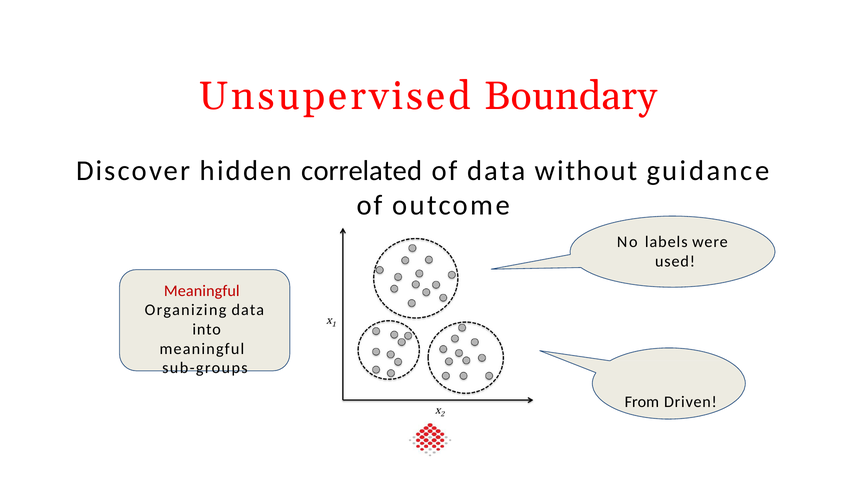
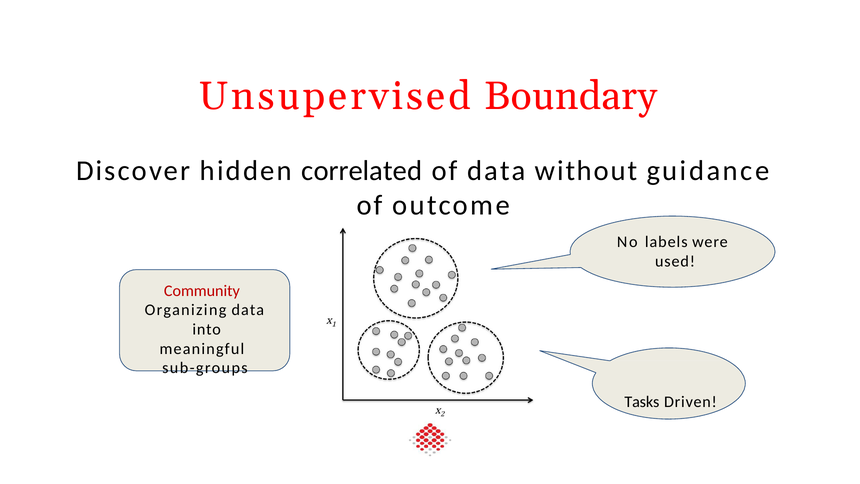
Meaningful: Meaningful -> Community (202, 291)
From: From -> Tasks (642, 402)
